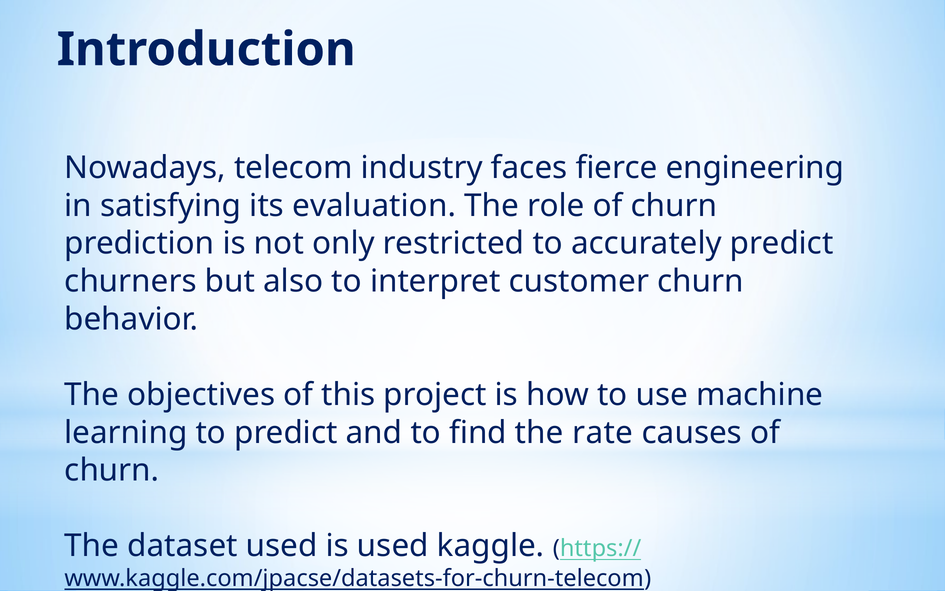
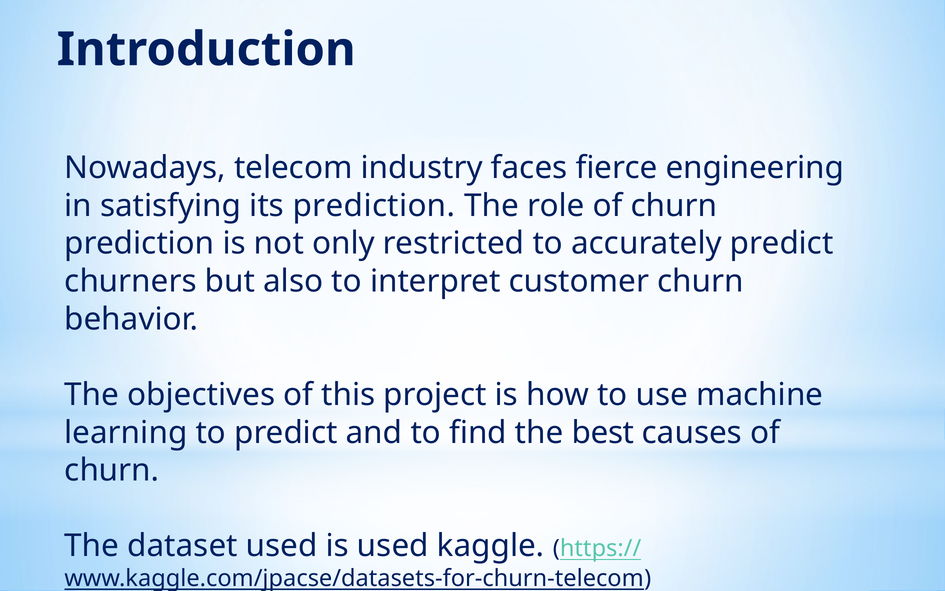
its evaluation: evaluation -> prediction (374, 206)
rate: rate -> best (603, 432)
